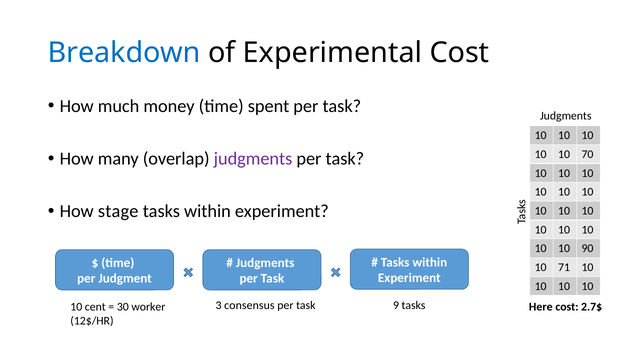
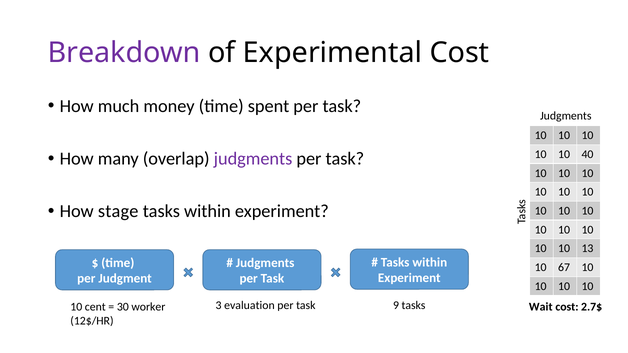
Breakdown colour: blue -> purple (124, 53)
70: 70 -> 40 (587, 154)
90: 90 -> 13 (587, 249)
71: 71 -> 67 (564, 268)
consensus: consensus -> evaluation (249, 306)
Here: Here -> Wait (541, 307)
